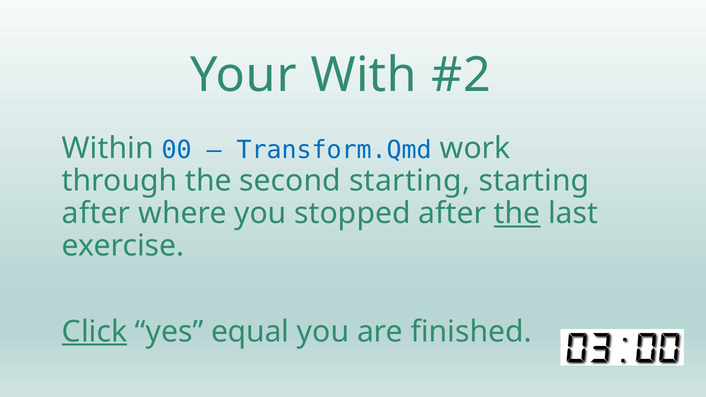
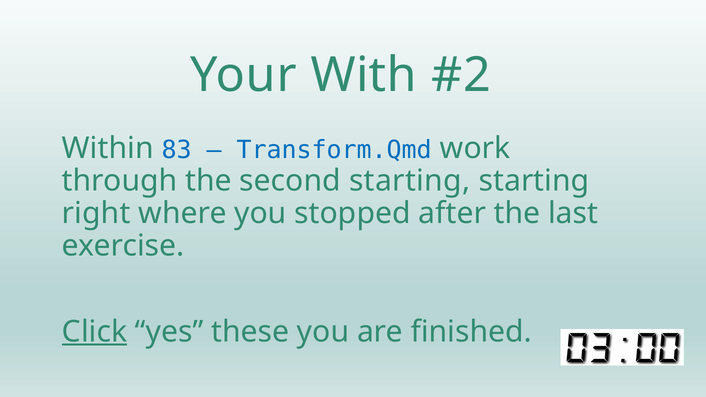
00: 00 -> 83 (177, 150)
after: after -> right (96, 213)
the underline: present -> none (517, 213)
equal: equal -> these (250, 332)
